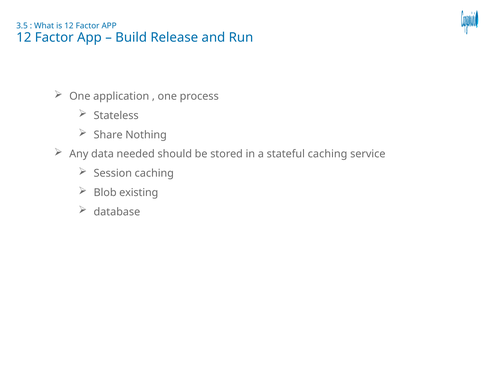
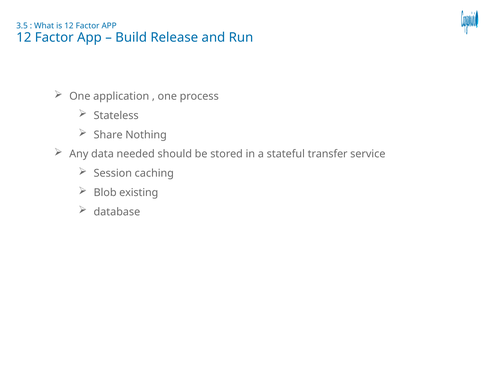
stateful caching: caching -> transfer (328, 154)
